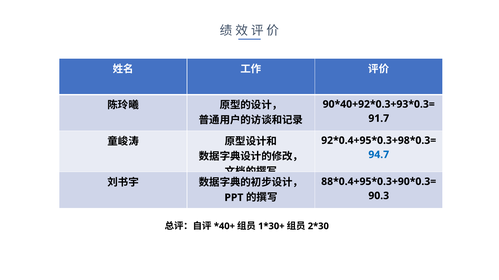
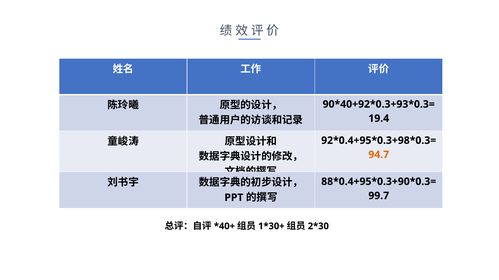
91.7: 91.7 -> 19.4 (379, 119)
94.7 colour: blue -> orange (379, 155)
90.3: 90.3 -> 99.7 (379, 196)
